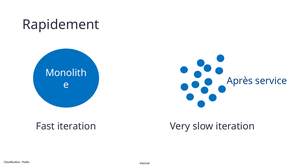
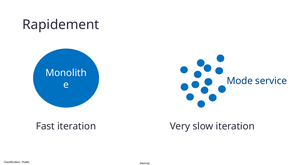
Après: Après -> Mode (240, 81)
